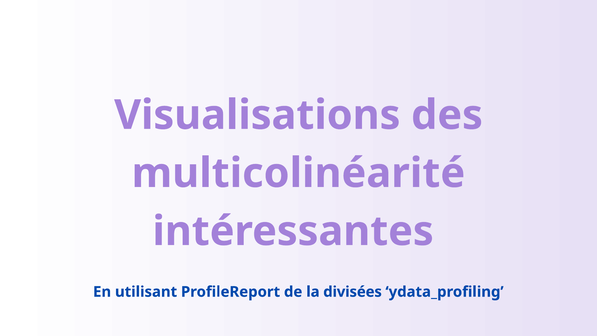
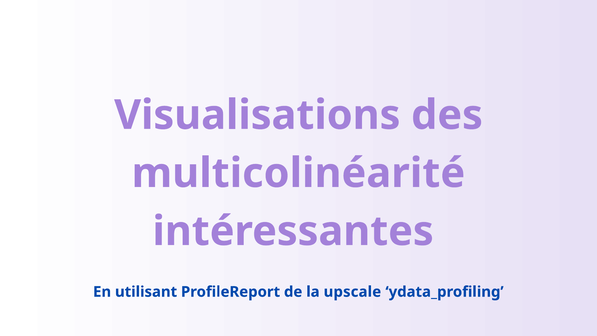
divisées: divisées -> upscale (352, 292)
